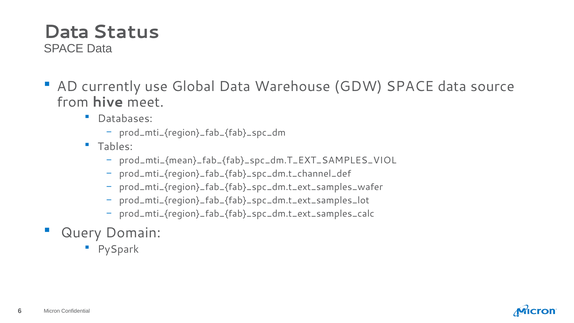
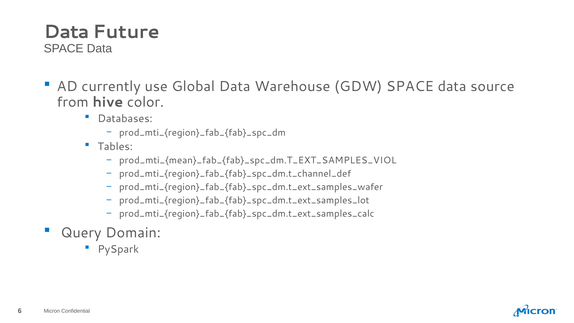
Status: Status -> Future (126, 32)
meet: meet -> color (145, 102)
